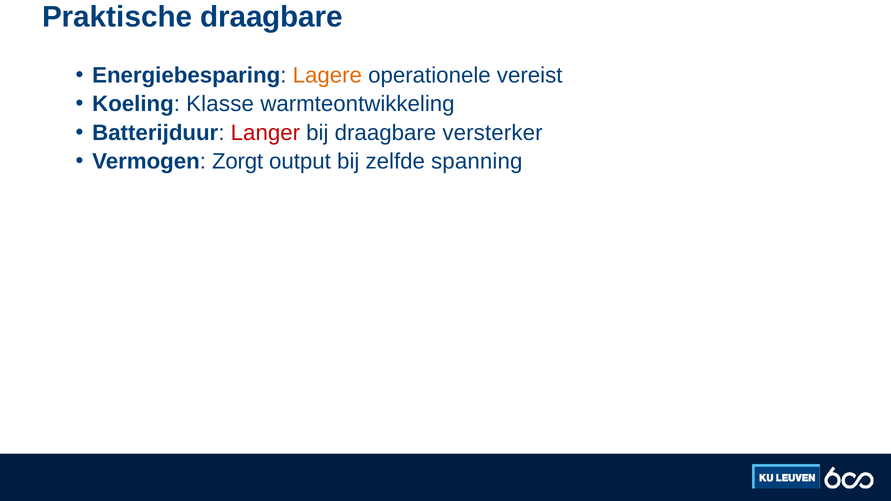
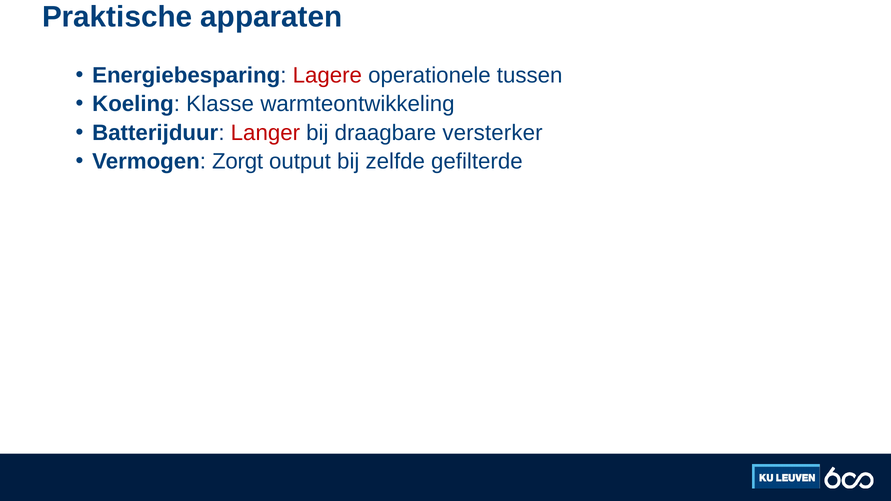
Praktische draagbare: draagbare -> apparaten (271, 17)
Lagere colour: orange -> red (327, 75)
vereist: vereist -> tussen (530, 75)
spanning: spanning -> gefilterde (477, 161)
